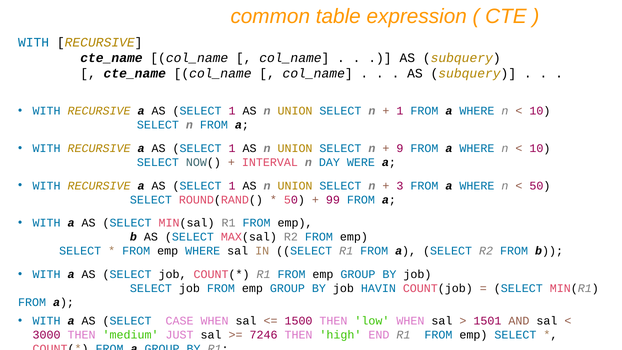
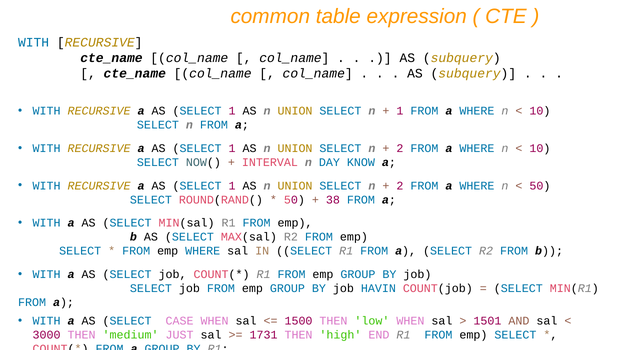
9: 9 -> 2 (400, 148)
WERE: WERE -> KNOW (361, 162)
3: 3 -> 2 (400, 186)
99: 99 -> 38 (333, 200)
7246: 7246 -> 1731 (264, 335)
